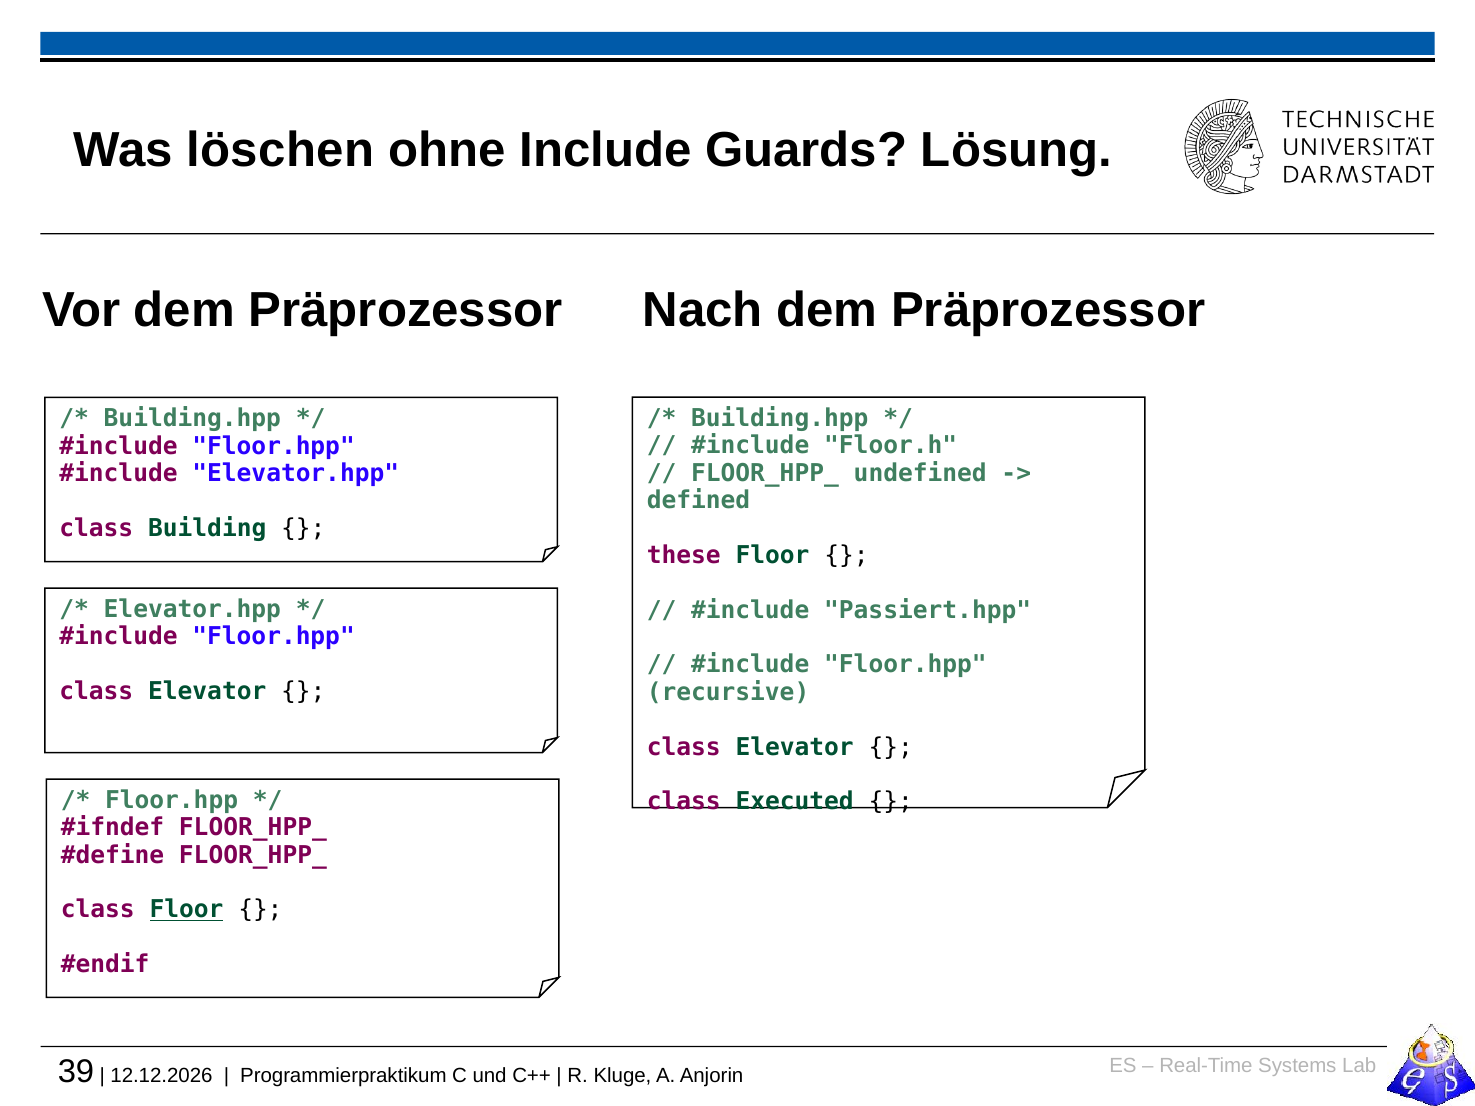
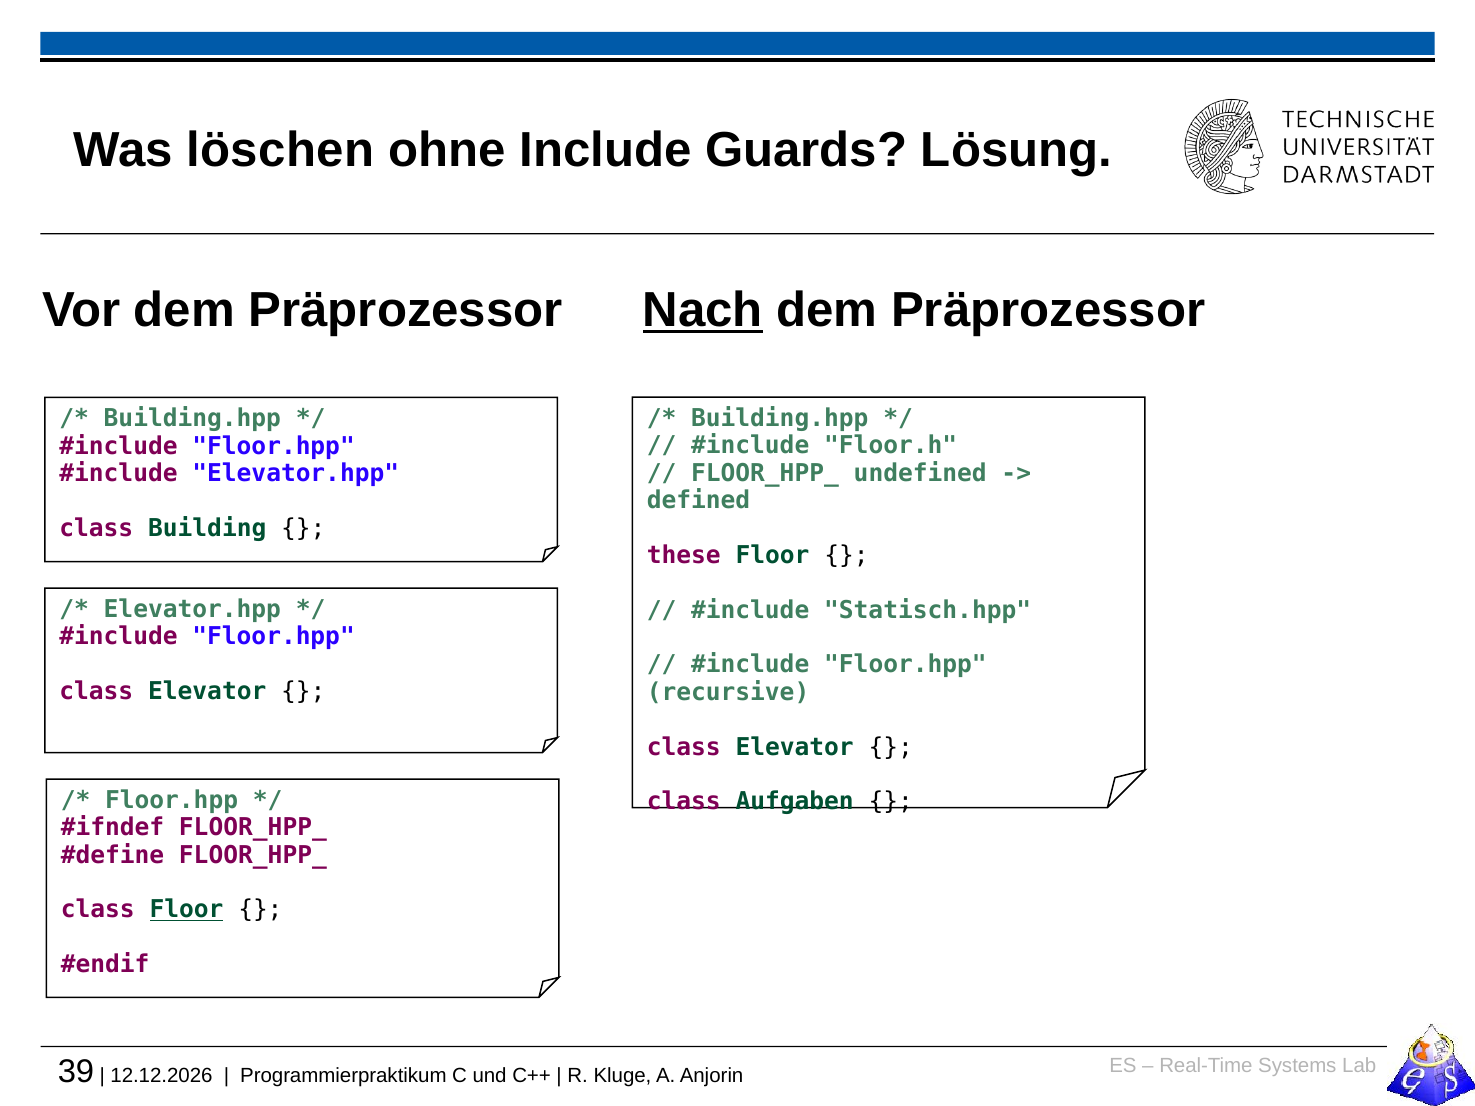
Nach underline: none -> present (703, 310)
Passiert.hpp: Passiert.hpp -> Statisch.hpp (928, 610)
Executed: Executed -> Aufgaben (795, 802)
